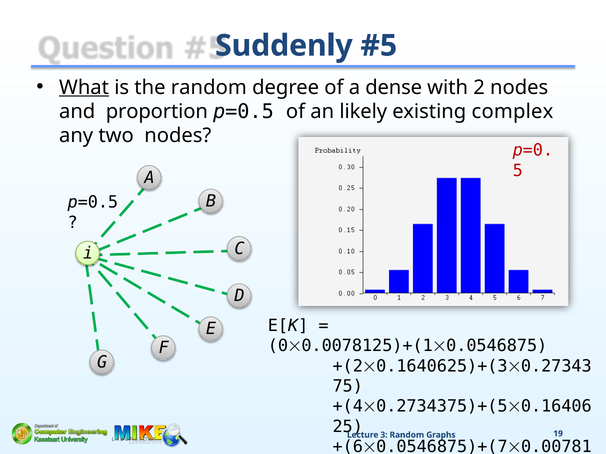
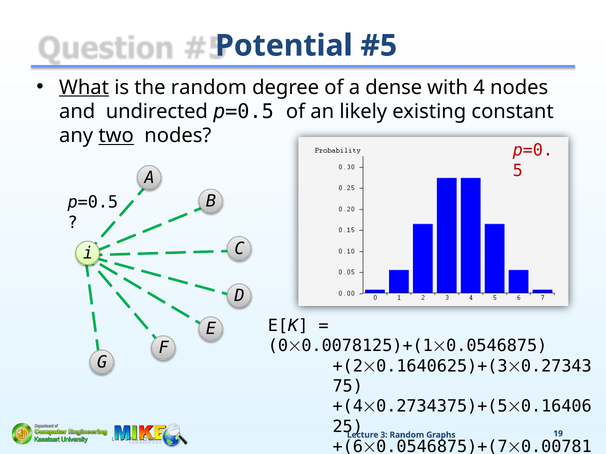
Suddenly: Suddenly -> Potential (284, 46)
2: 2 -> 4 (479, 87)
proportion: proportion -> undirected (157, 112)
complex: complex -> constant (513, 112)
two underline: none -> present (116, 136)
